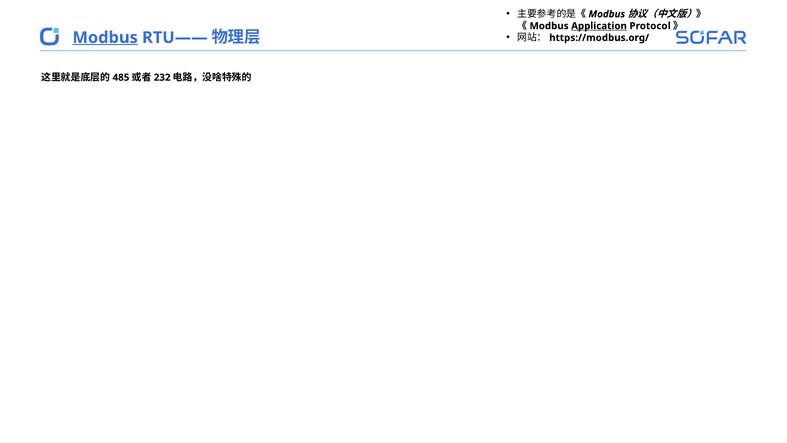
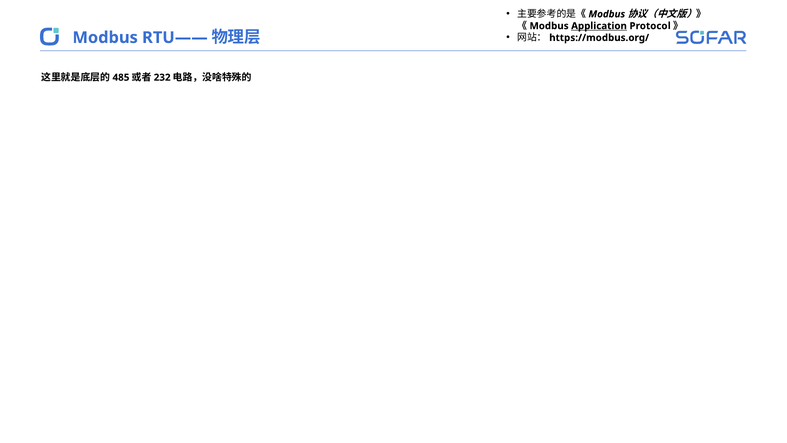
Modbus underline: present -> none (105, 38)
